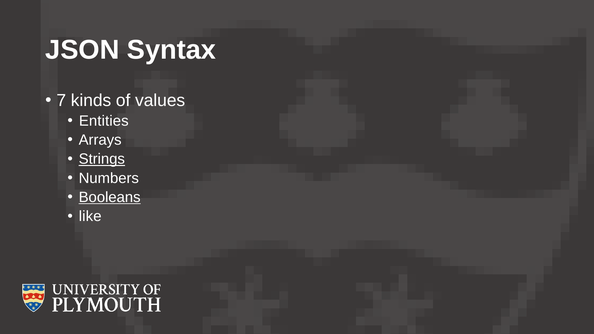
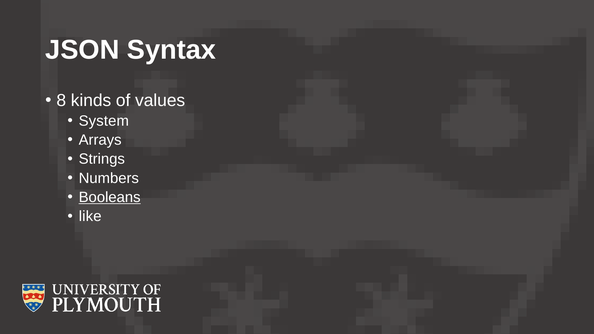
7: 7 -> 8 (61, 100)
Entities: Entities -> System (104, 121)
Strings underline: present -> none (102, 159)
